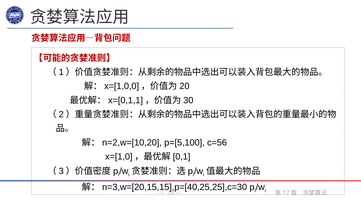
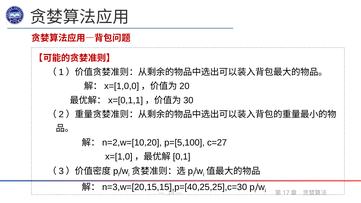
c=56: c=56 -> c=27 (217, 143)
